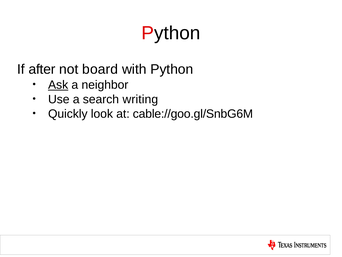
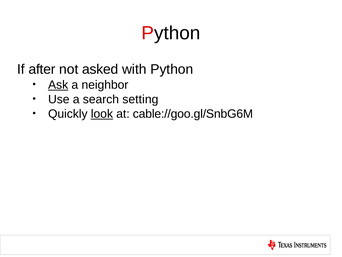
board: board -> asked (100, 69)
writing: writing -> setting (140, 99)
look underline: none -> present (102, 114)
